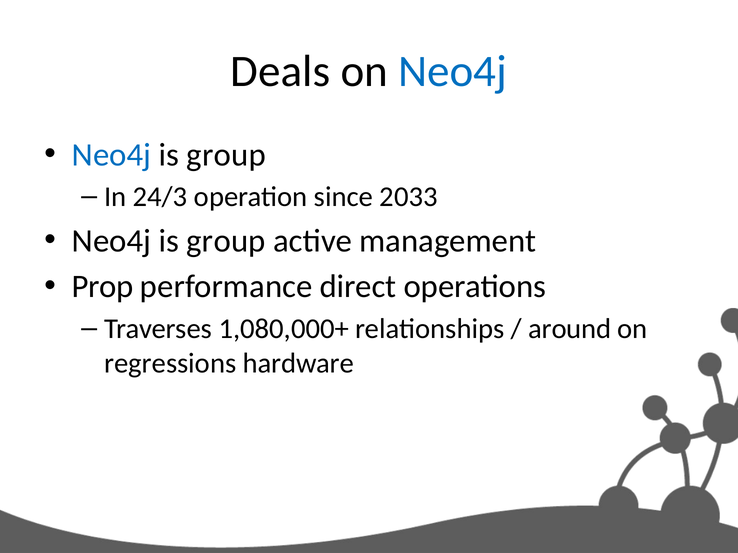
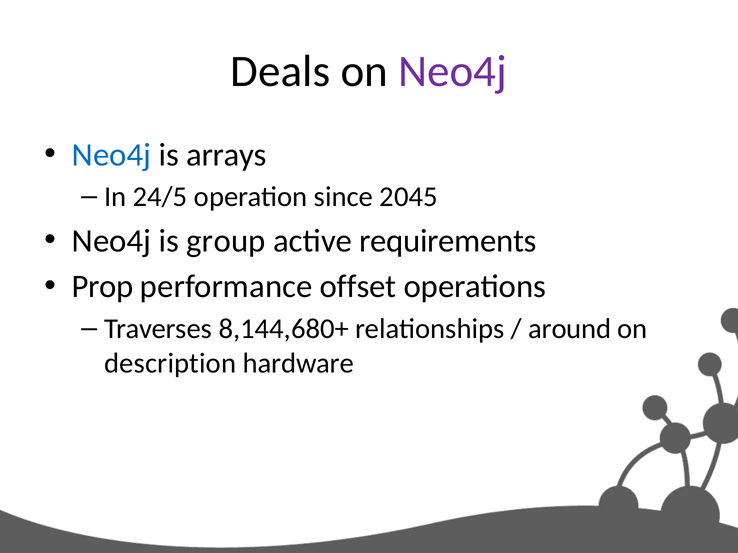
Neo4j colour: blue -> purple (453, 71)
group: group -> arrays (226, 155)
24/3: 24/3 -> 24/5 (160, 197)
2033: 2033 -> 2045 (409, 197)
management: management -> requirements (448, 241)
direct: direct -> offset (358, 287)
1,080,000+: 1,080,000+ -> 8,144,680+ (284, 329)
regressions: regressions -> description (170, 364)
